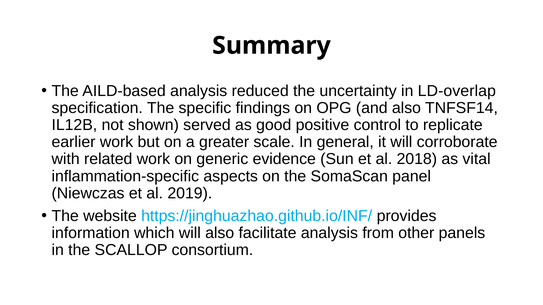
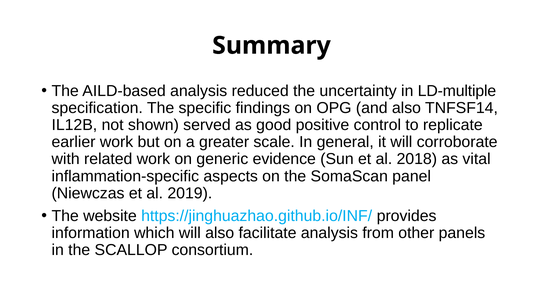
LD-overlap: LD-overlap -> LD-multiple (457, 91)
